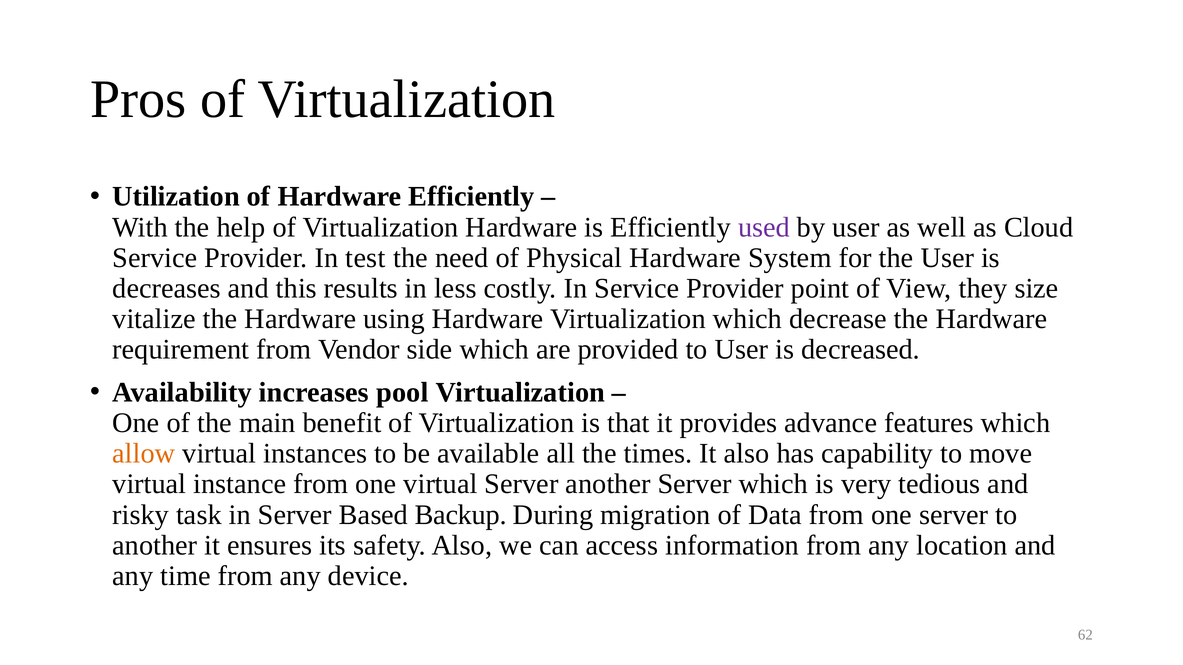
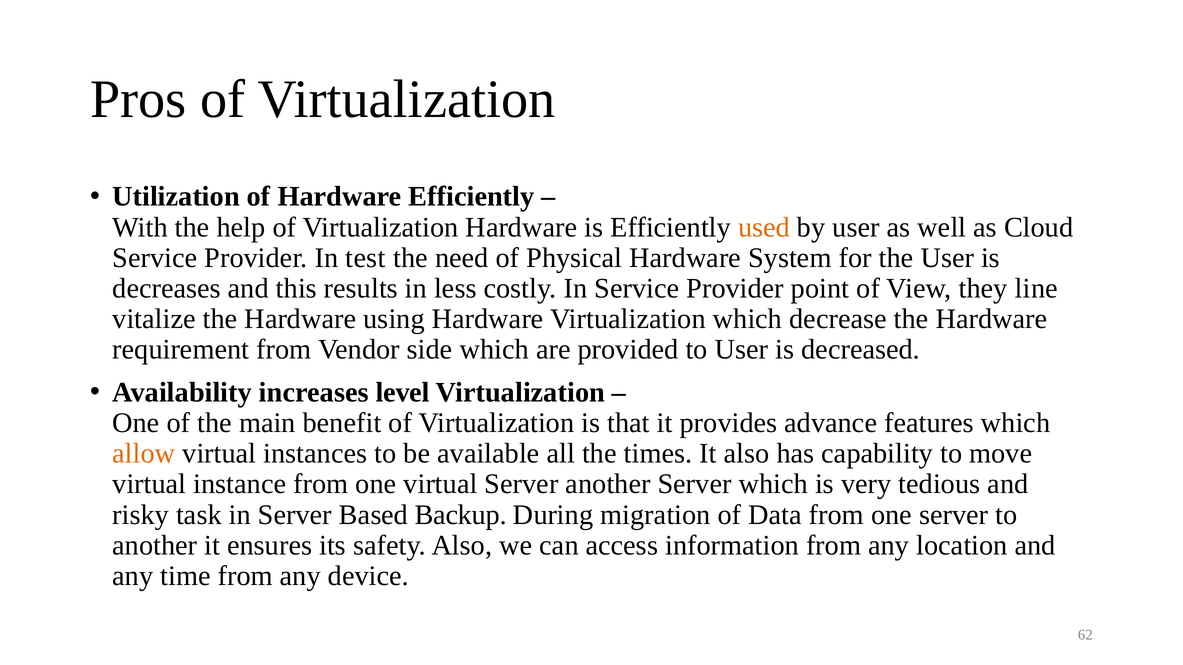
used colour: purple -> orange (764, 227)
size: size -> line (1036, 289)
pool: pool -> level (403, 393)
